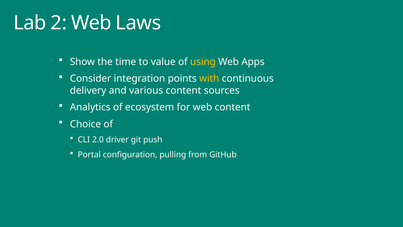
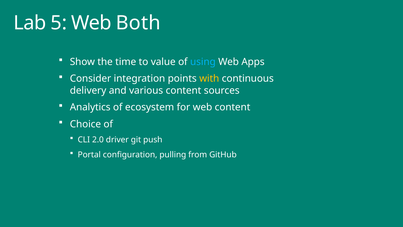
2: 2 -> 5 (59, 23)
Laws: Laws -> Both (138, 23)
using colour: yellow -> light blue (203, 62)
